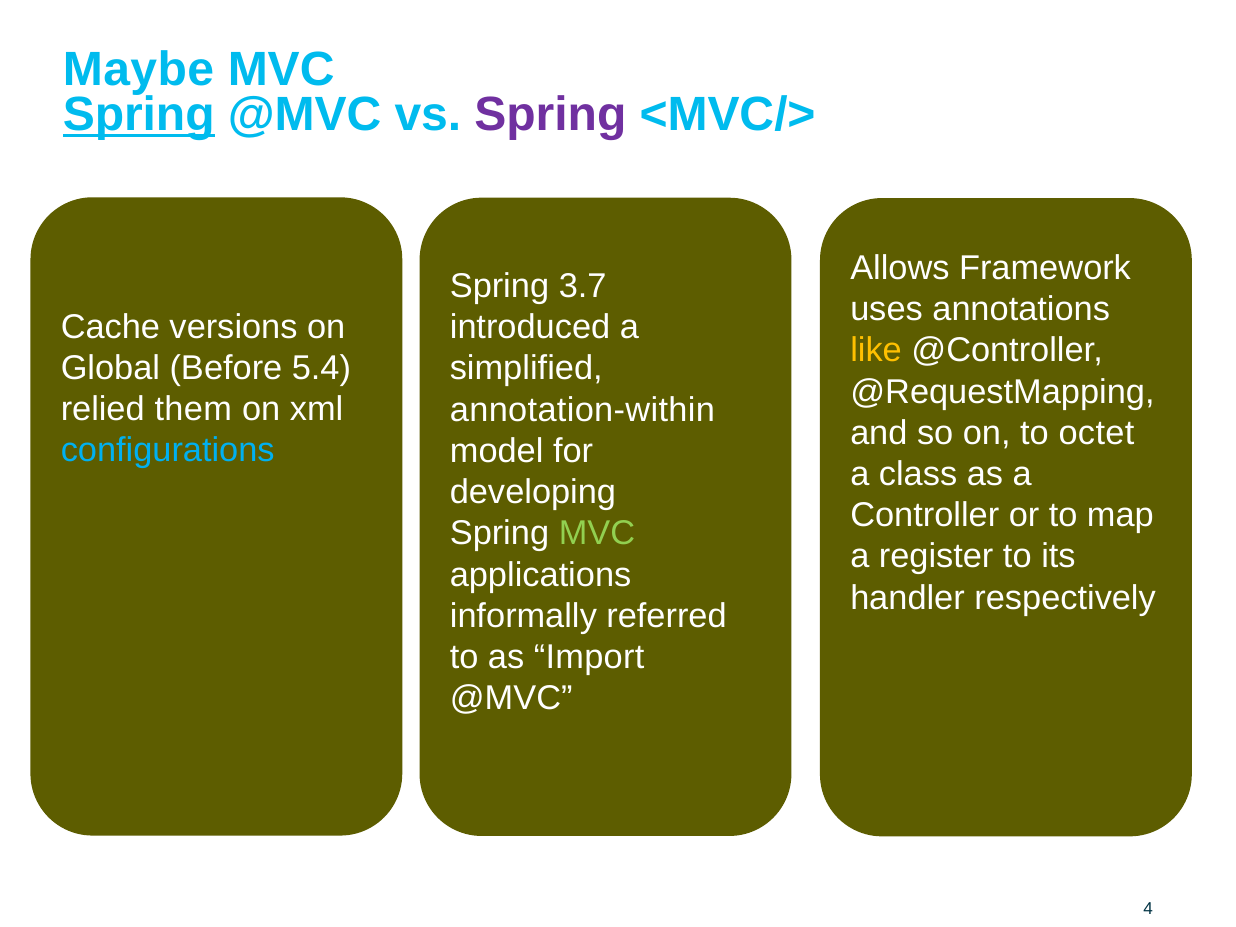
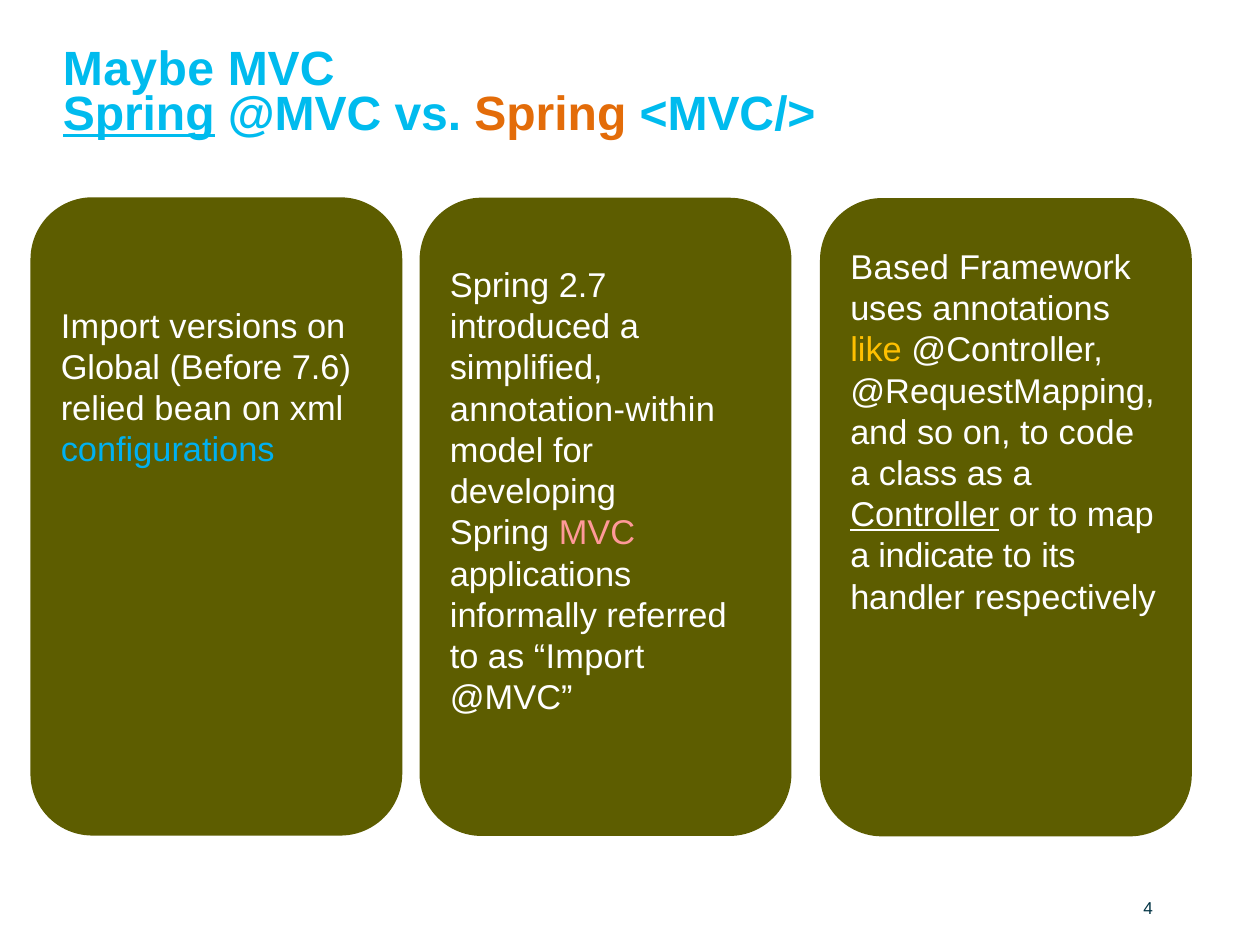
Spring colour: purple -> orange (550, 115)
Allows: Allows -> Based (900, 268)
3.7: 3.7 -> 2.7 (583, 286)
Cache: Cache -> Import (110, 327)
5.4: 5.4 -> 7.6 (321, 368)
them: them -> bean (193, 409)
octet: octet -> code (1096, 433)
Controller underline: none -> present (925, 515)
MVC colour: light green -> pink (597, 533)
register: register -> indicate (936, 557)
